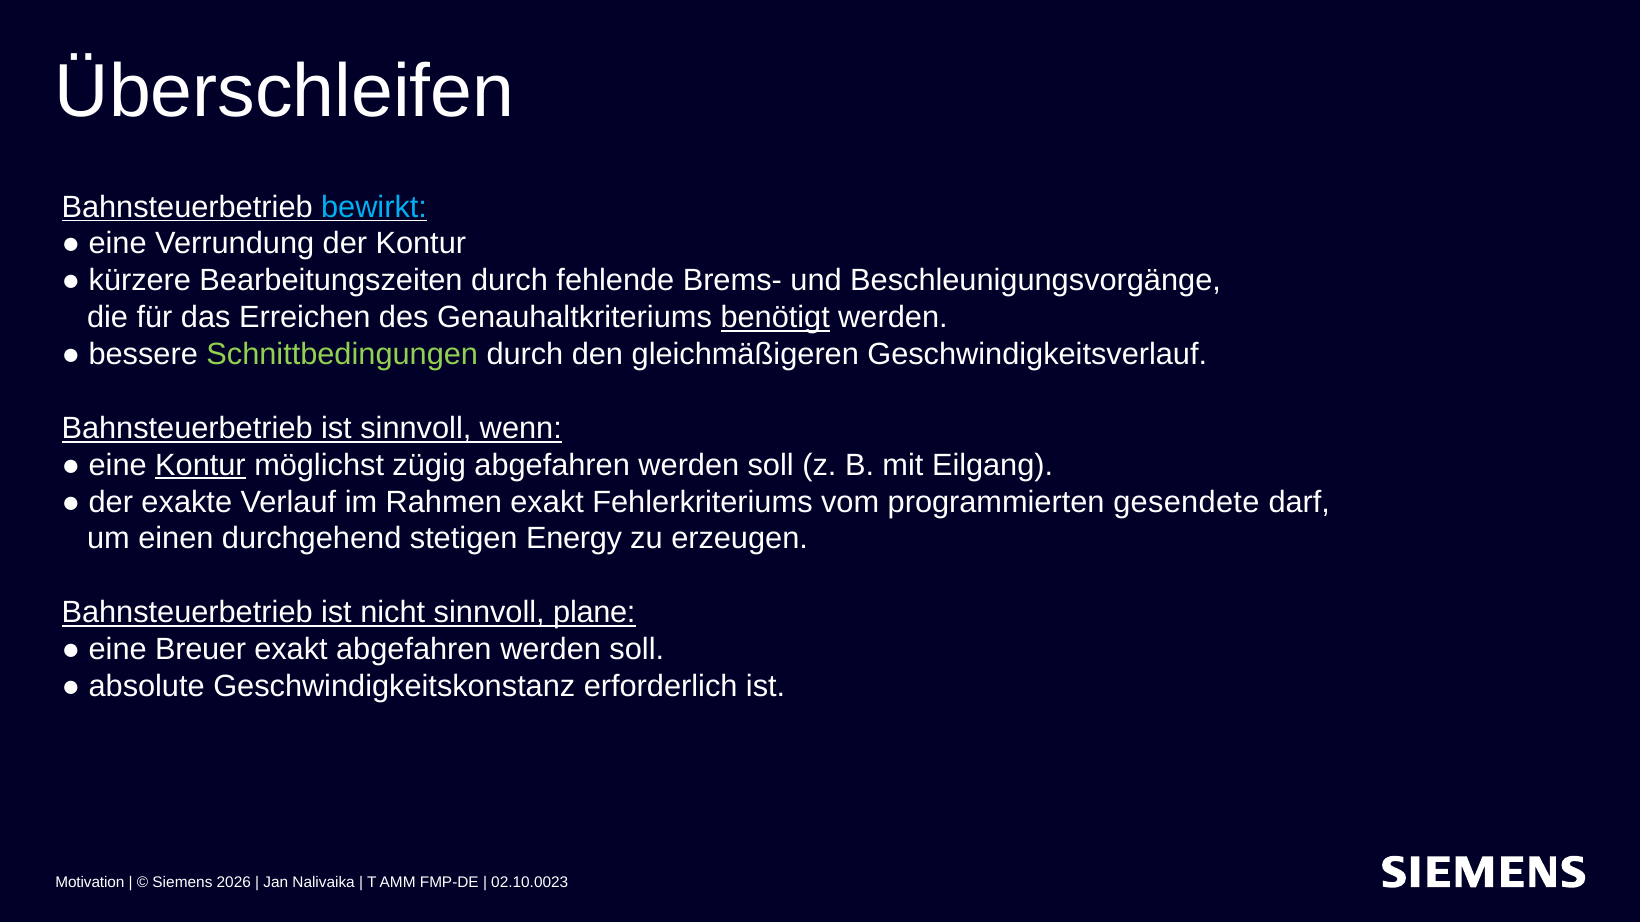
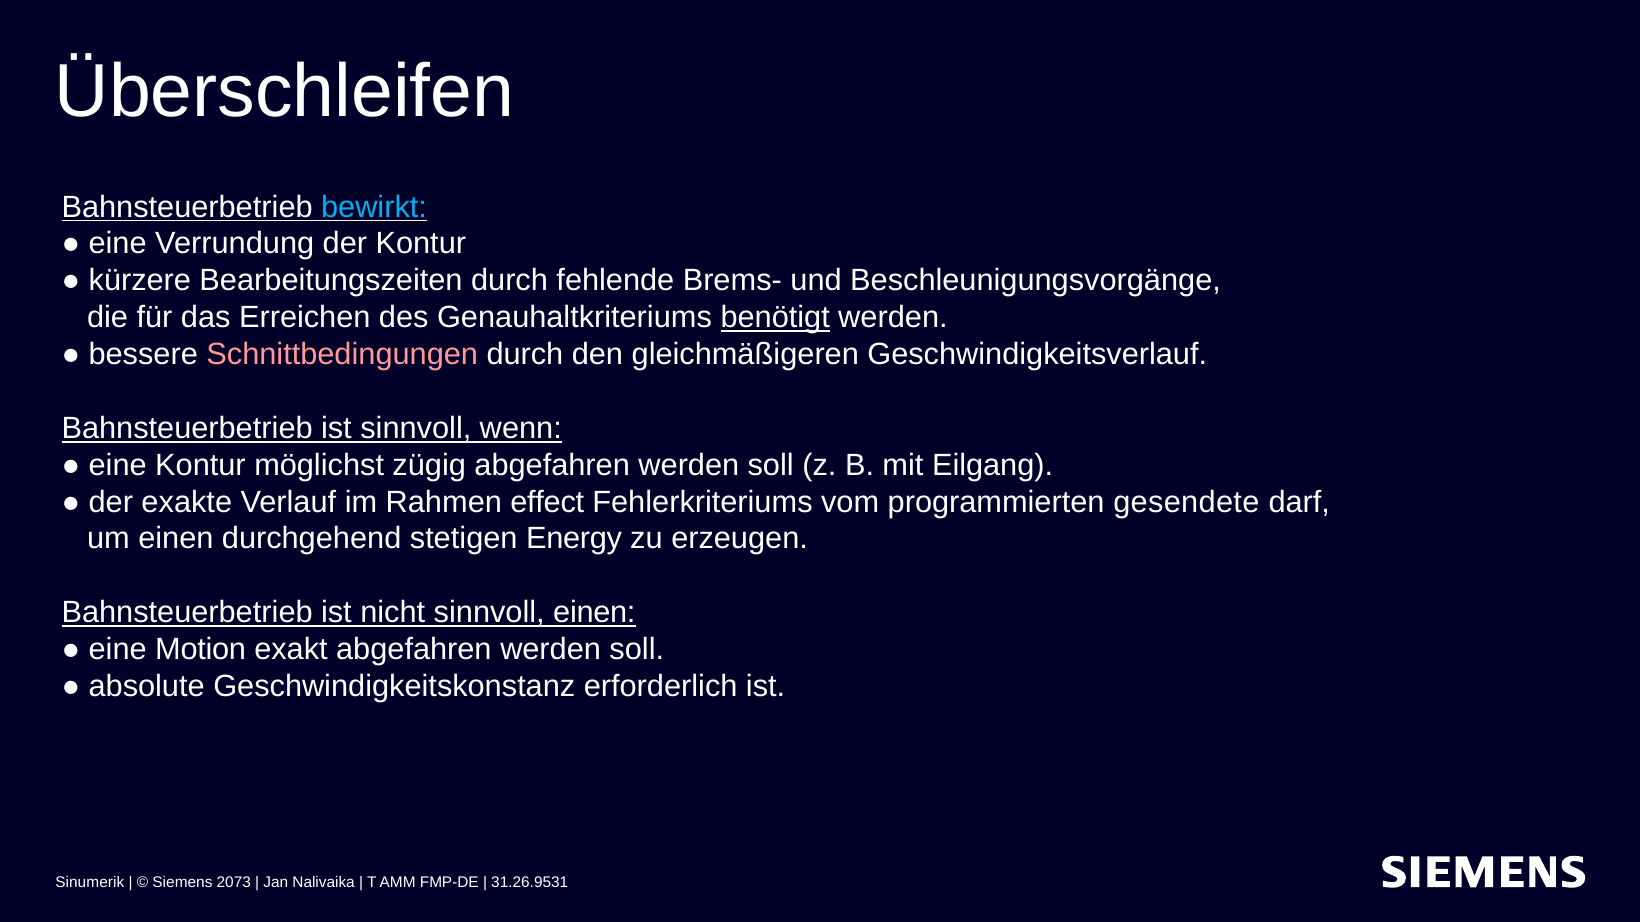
Schnittbedingungen colour: light green -> pink (342, 355)
Kontur underline: present -> none (200, 465)
Rahmen exakt: exakt -> effect (547, 502)
sinnvoll plane: plane -> einen (594, 613)
Breuer: Breuer -> Motion (201, 650)
Motivation: Motivation -> Sinumerik (90, 883)
2026: 2026 -> 2073 (234, 883)
02.10.0023: 02.10.0023 -> 31.26.9531 (530, 883)
